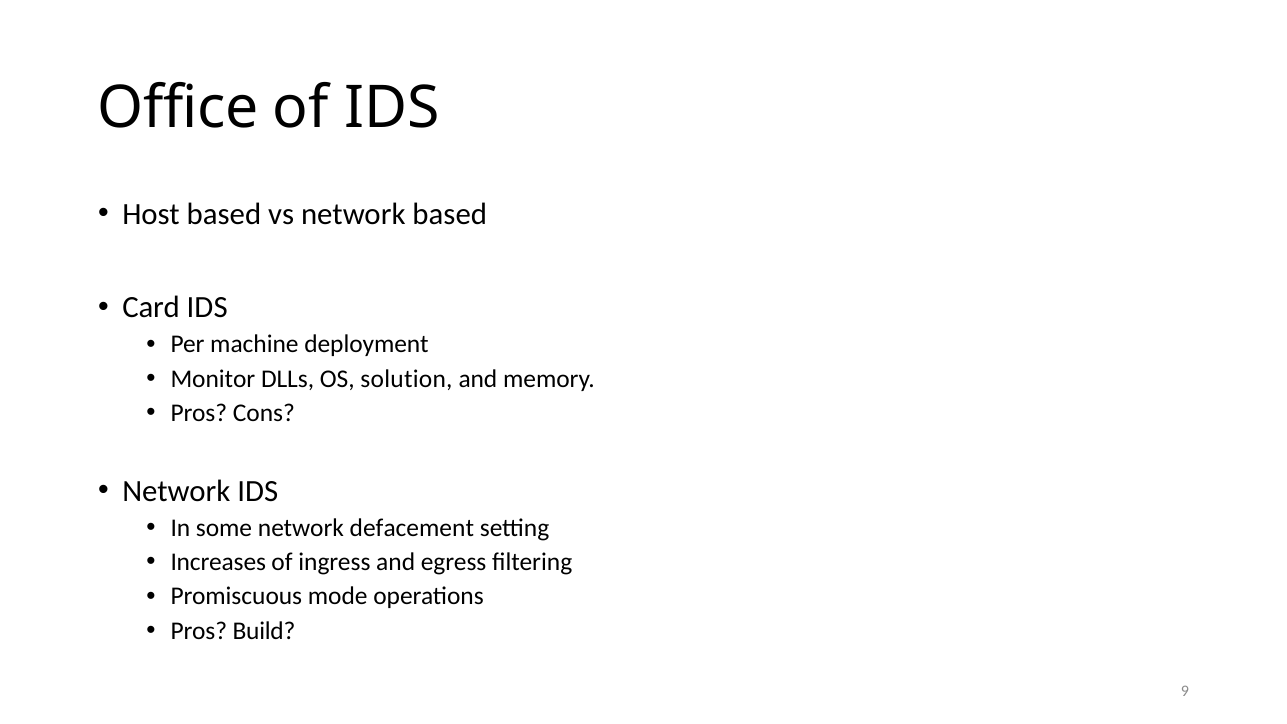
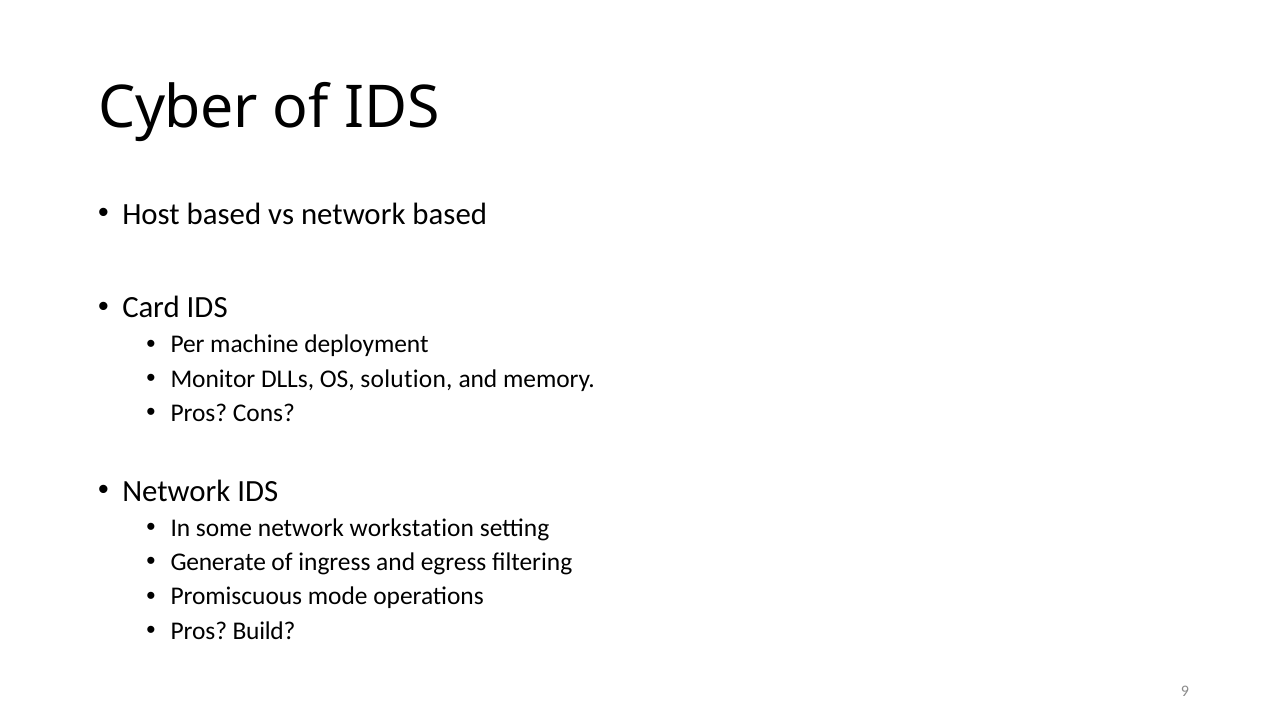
Office: Office -> Cyber (178, 108)
defacement: defacement -> workstation (412, 528)
Increases: Increases -> Generate (218, 562)
